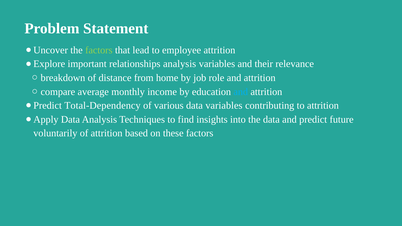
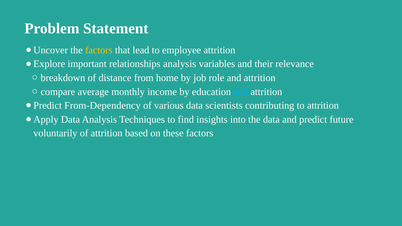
factors colour: light green -> yellow (99, 50)
Total-Dependency: Total-Dependency -> From-Dependency (102, 106)
data variables: variables -> scientists (224, 106)
